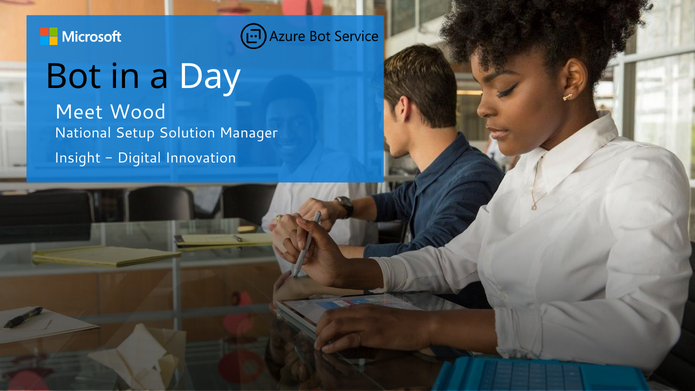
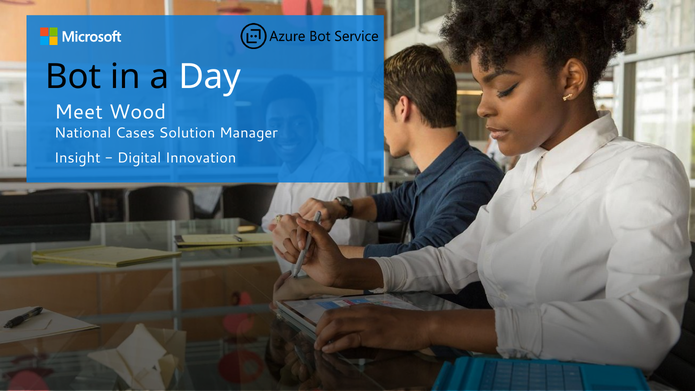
Setup: Setup -> Cases (135, 133)
